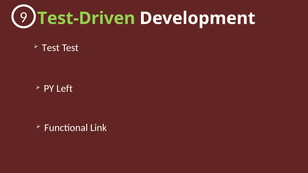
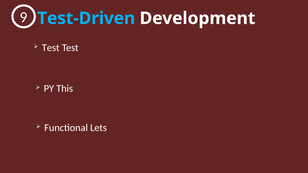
Test-Driven colour: light green -> light blue (86, 18)
Left: Left -> This (65, 89)
Link: Link -> Lets (99, 128)
